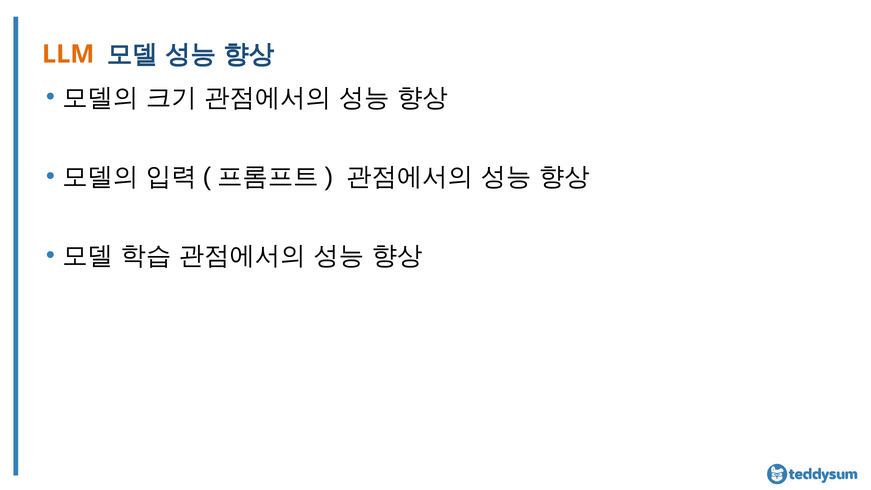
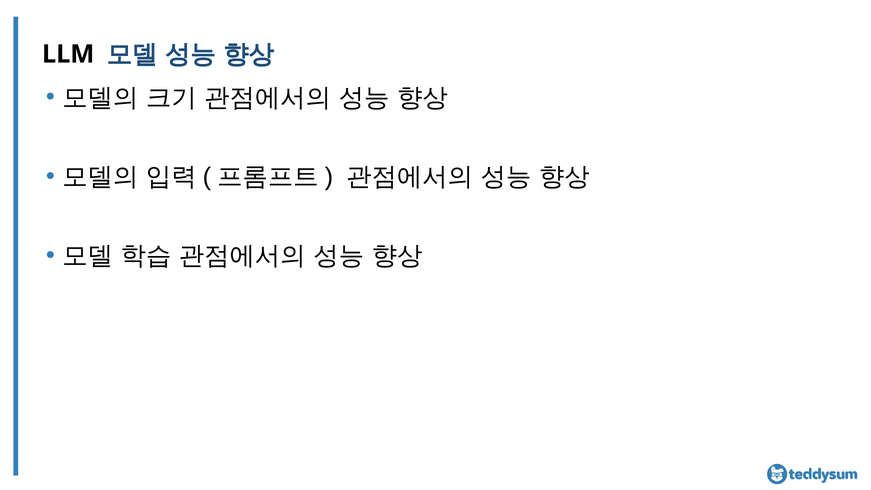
LLM colour: orange -> black (68, 54)
